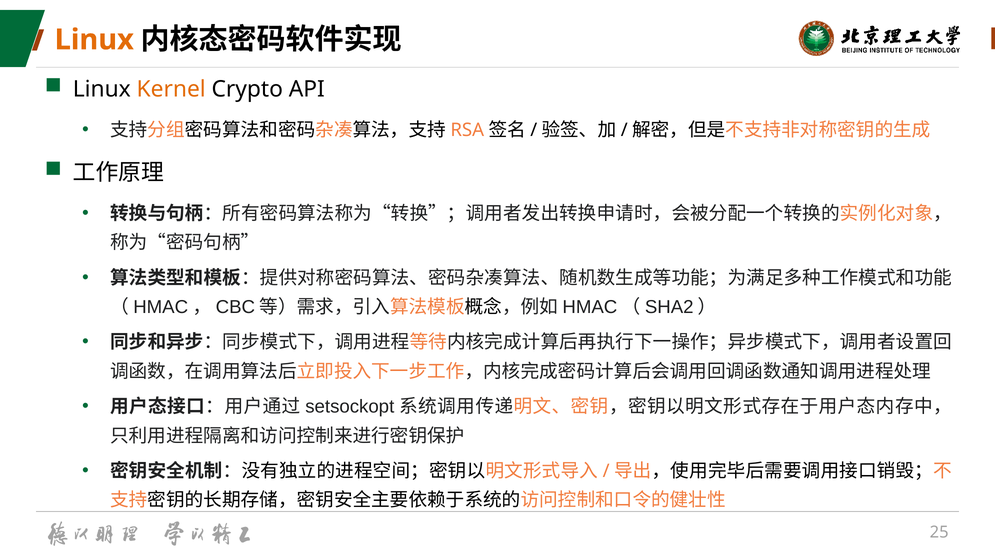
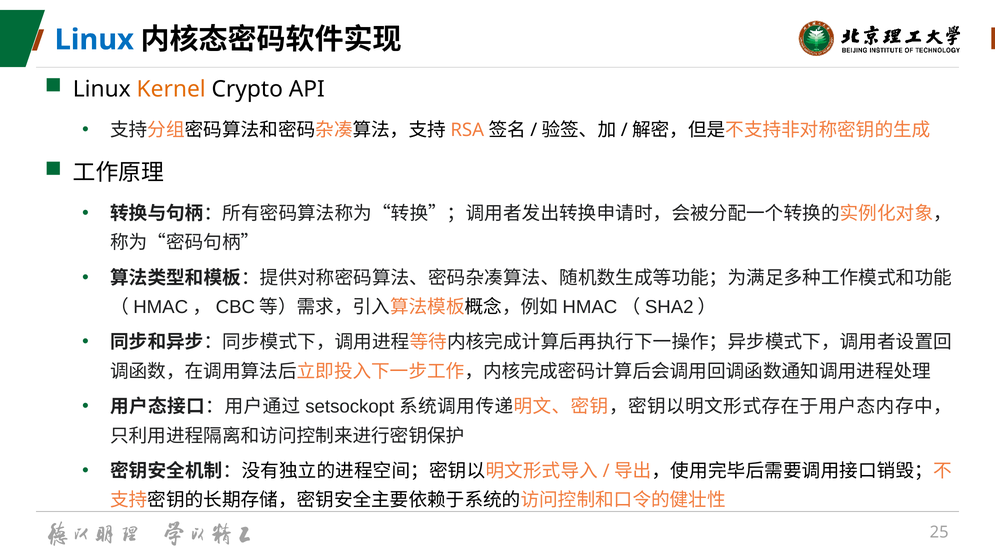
Linux colour: orange -> blue (94, 40)
